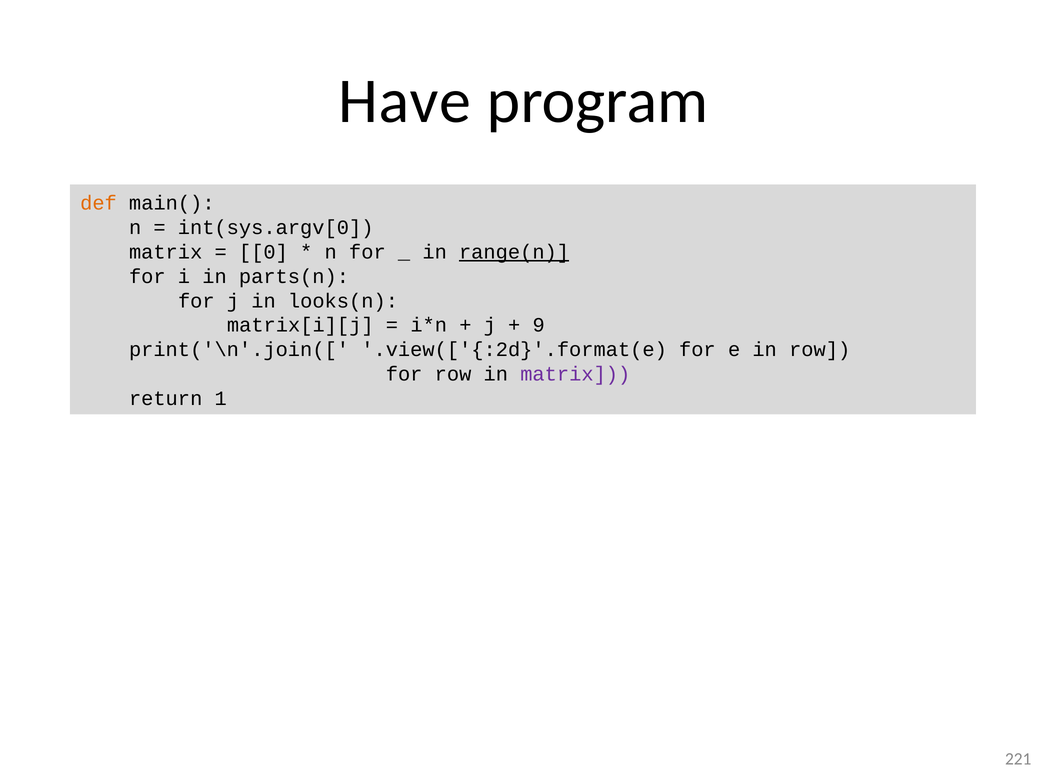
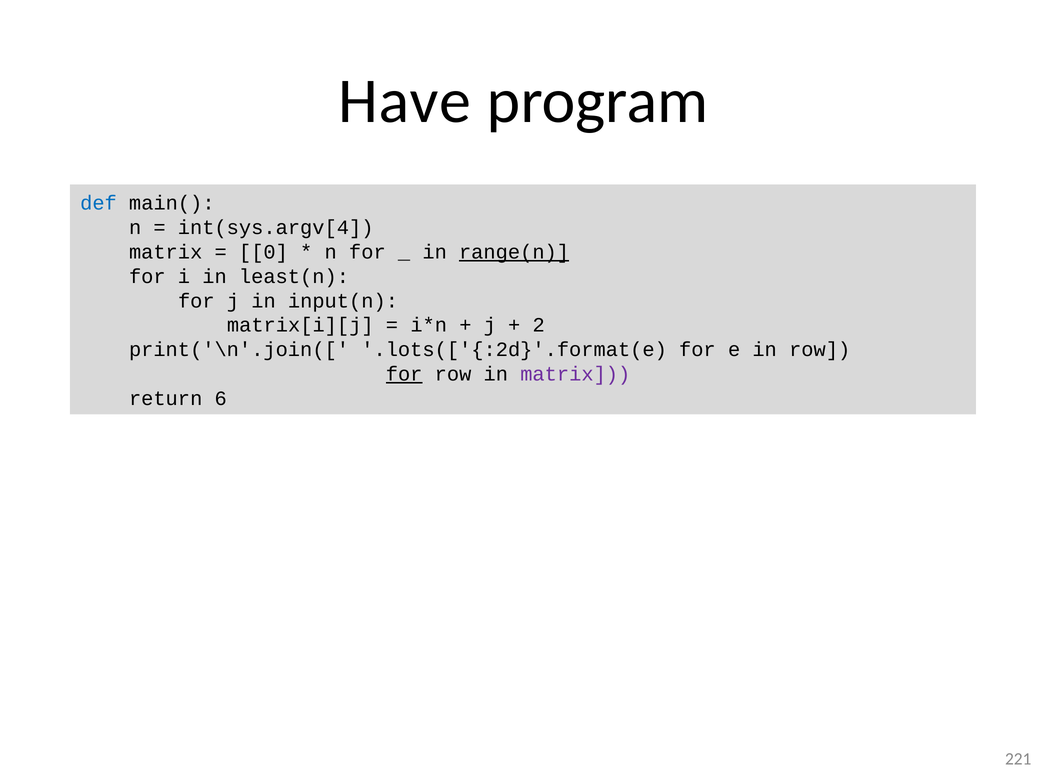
def colour: orange -> blue (99, 203)
int(sys.argv[0: int(sys.argv[0 -> int(sys.argv[4 (276, 228)
parts(n: parts(n -> least(n (294, 277)
looks(n: looks(n -> input(n (343, 301)
9: 9 -> 2 (539, 325)
.view(['{:2d}'.format(e: .view(['{:2d}'.format(e -> .lots(['{:2d}'.format(e (514, 350)
for underline: none -> present (404, 374)
1: 1 -> 6 (221, 399)
